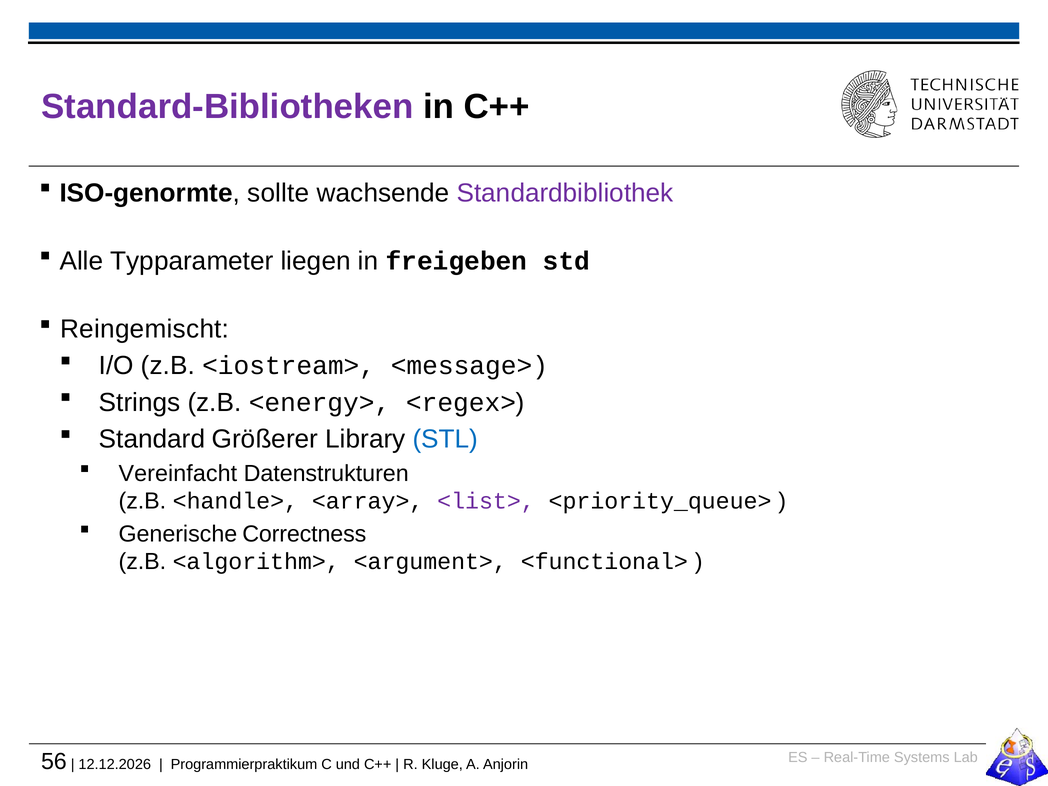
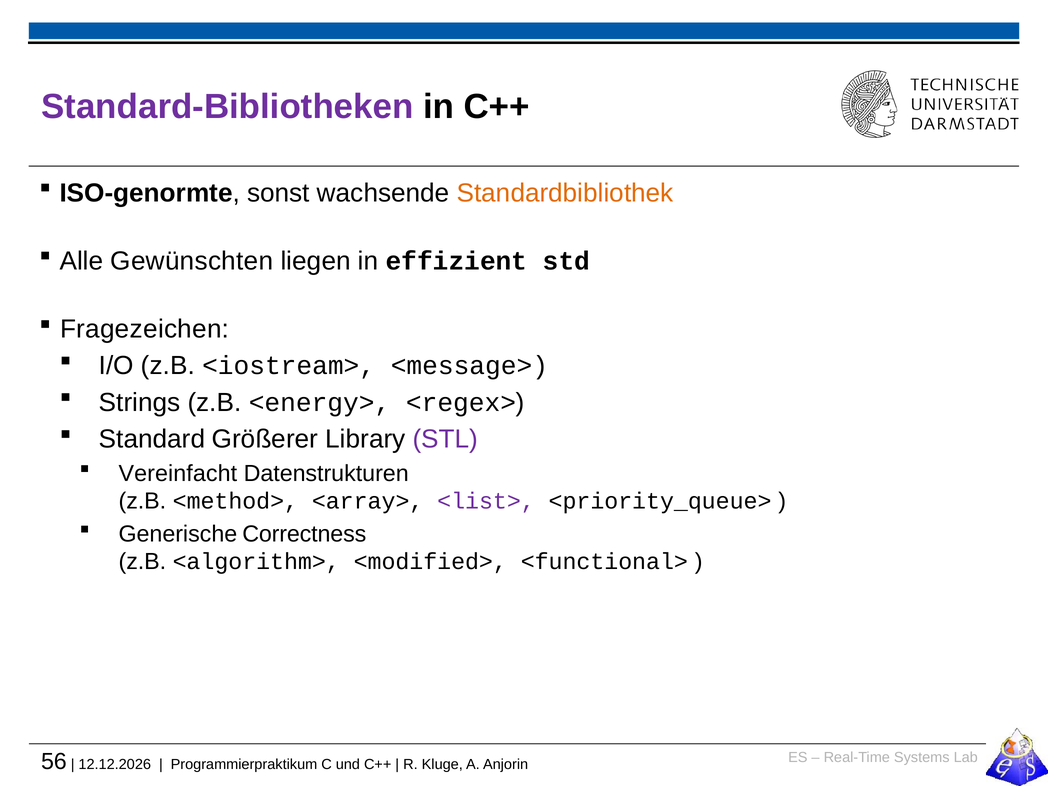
sollte: sollte -> sonst (278, 193)
Standardbibliothek colour: purple -> orange (565, 193)
Typparameter: Typparameter -> Gewünschten (192, 261)
freigeben: freigeben -> effizient (456, 261)
Reingemischt: Reingemischt -> Fragezeichen (145, 329)
STL colour: blue -> purple (445, 439)
<handle>: <handle> -> <method> (235, 501)
<argument>: <argument> -> <modified> (430, 562)
